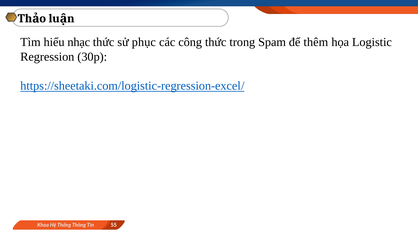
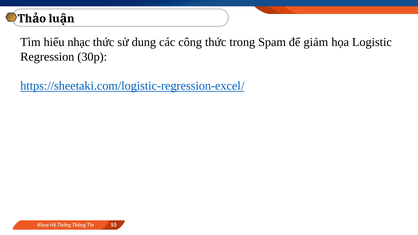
phục: phục -> dung (144, 42)
thêm: thêm -> giảm (316, 42)
